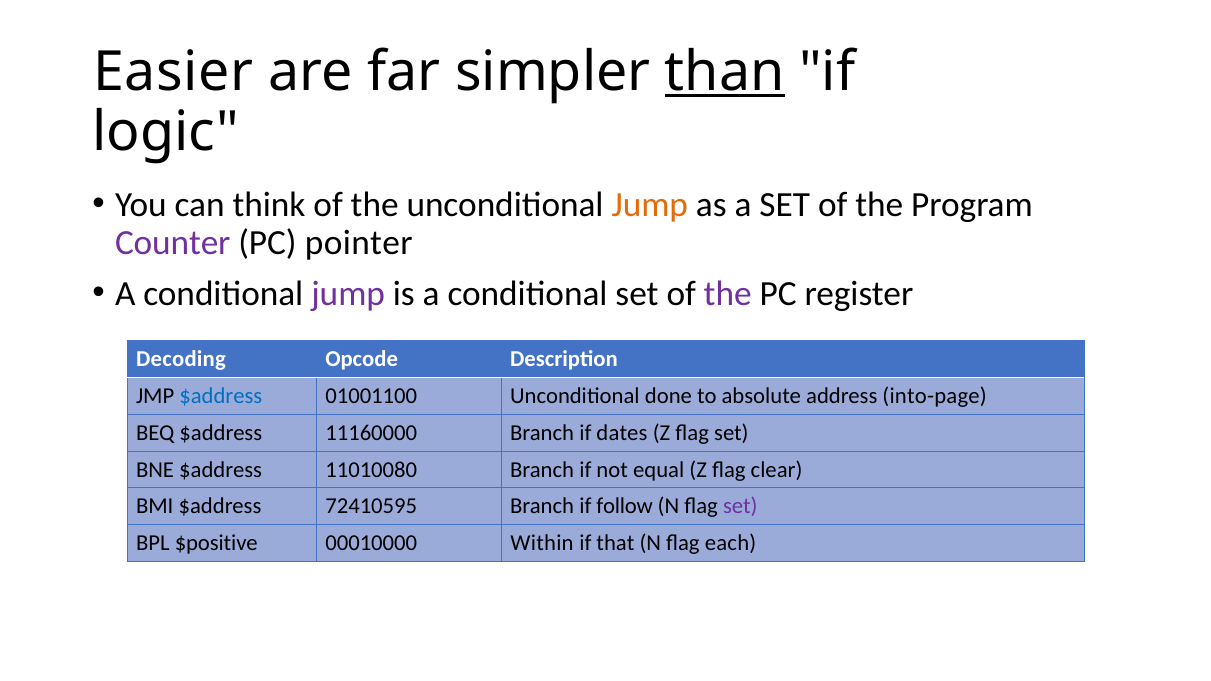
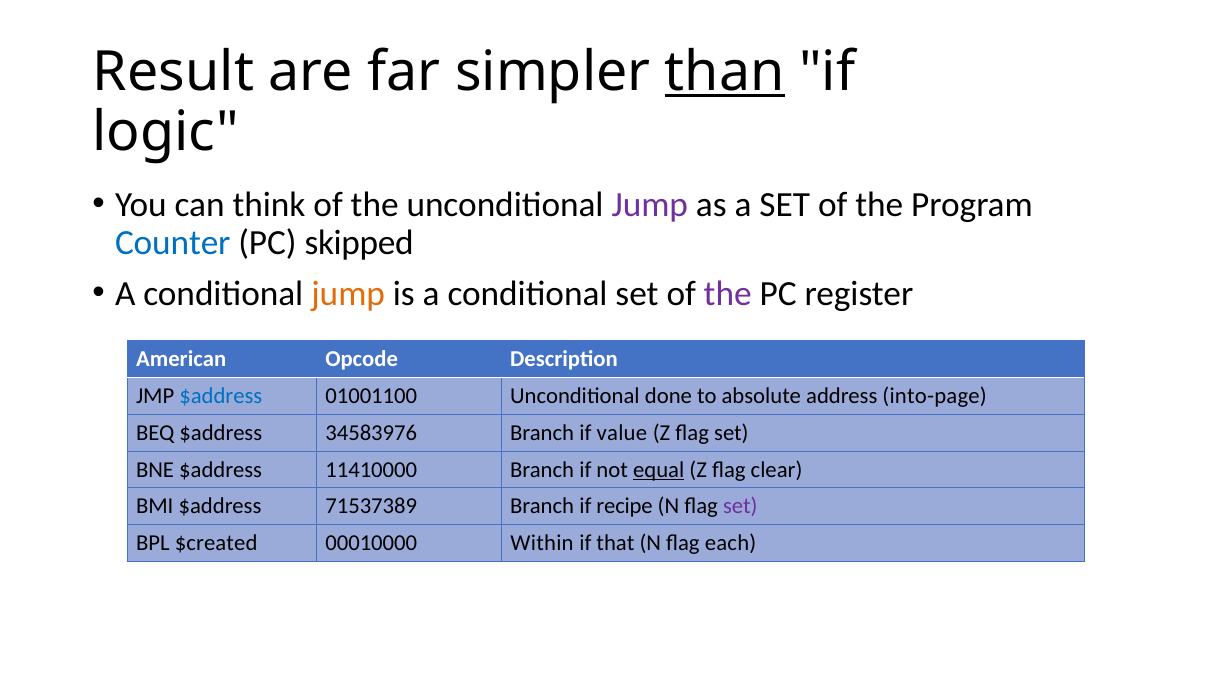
Easier: Easier -> Result (173, 72)
Jump colour: orange -> purple (650, 205)
Counter colour: purple -> blue (173, 243)
pointer: pointer -> skipped (359, 243)
jump colour: purple -> orange (348, 294)
Decoding: Decoding -> American (181, 359)
11160000: 11160000 -> 34583976 (371, 433)
dates: dates -> value (622, 433)
11010080: 11010080 -> 11410000 (371, 470)
equal underline: none -> present (659, 470)
72410595: 72410595 -> 71537389 (371, 507)
follow: follow -> recipe (625, 507)
$positive: $positive -> $created (216, 543)
